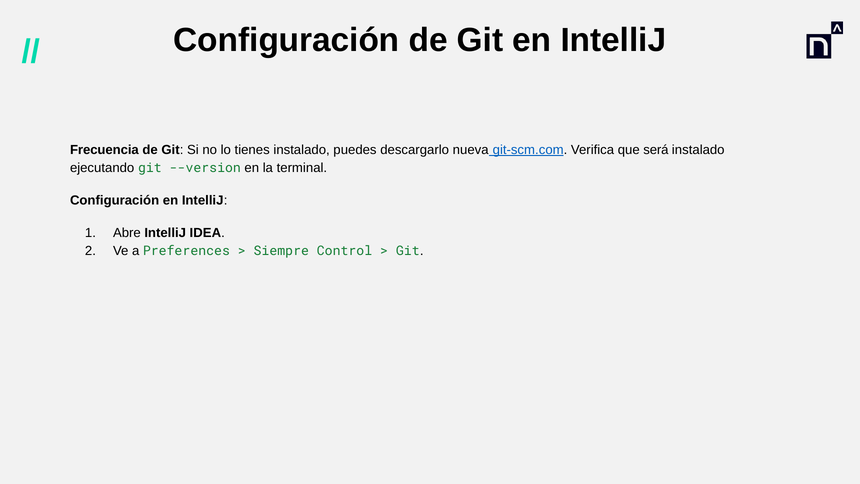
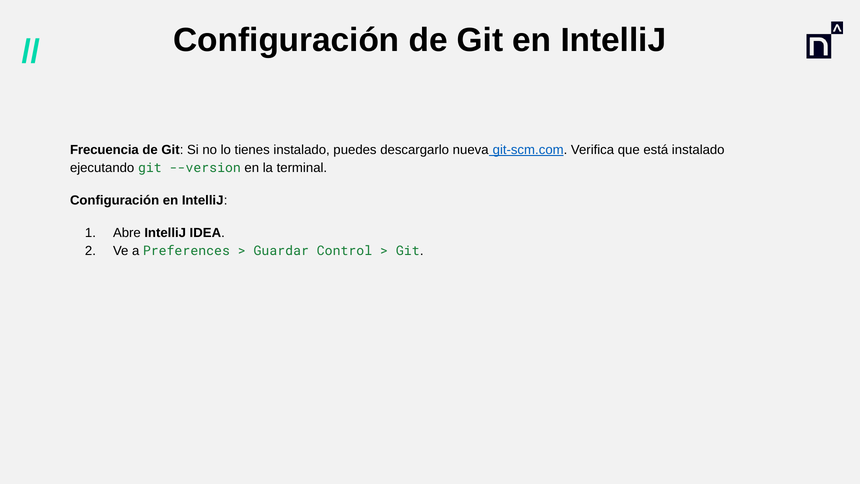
será: será -> está (656, 150)
Siempre: Siempre -> Guardar (281, 251)
